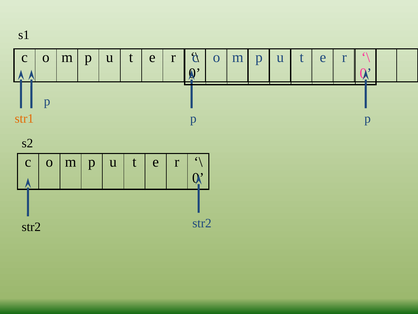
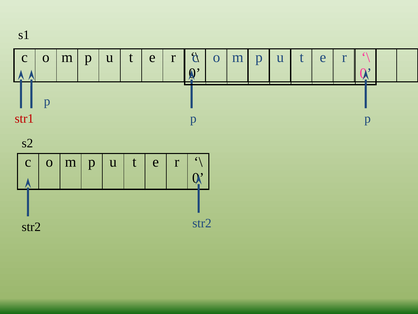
str1 colour: orange -> red (24, 119)
